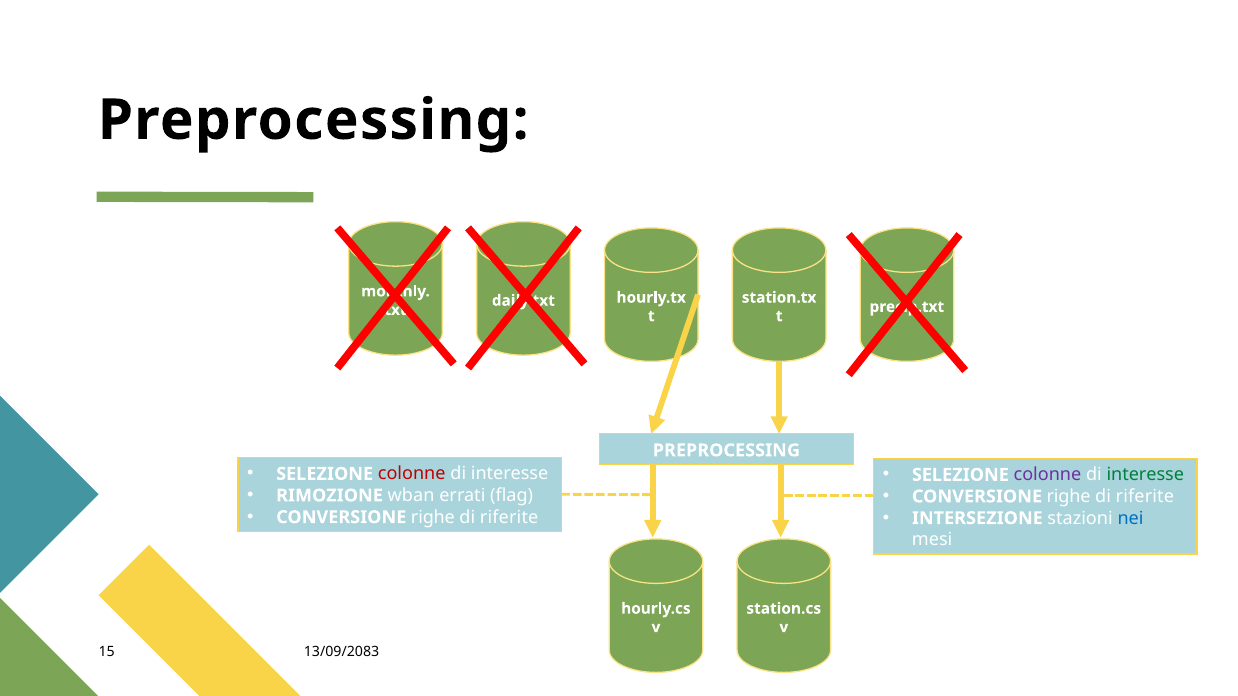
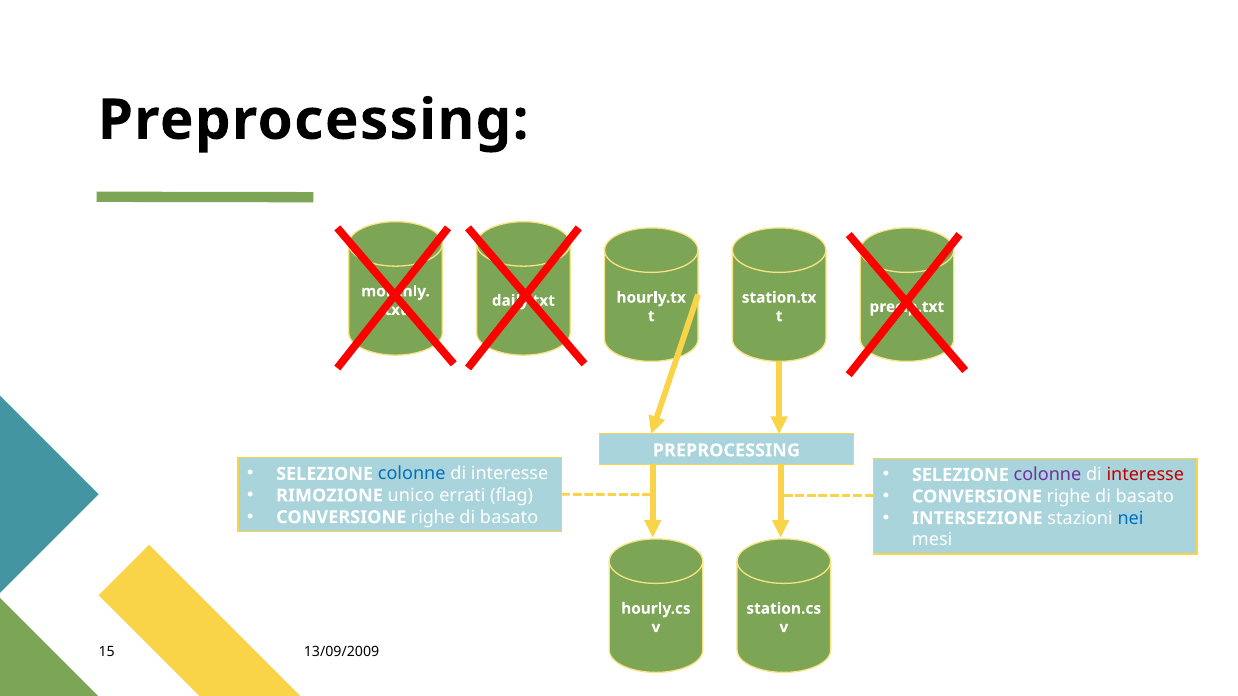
colonne colour: red -> blue (412, 474)
interesse colour: green -> red (1145, 475)
wban: wban -> unico (411, 496)
riferite: riferite -> basato (1145, 497)
riferite: riferite -> basato (509, 517)
13/09/2083: 13/09/2083 -> 13/09/2009 (342, 653)
